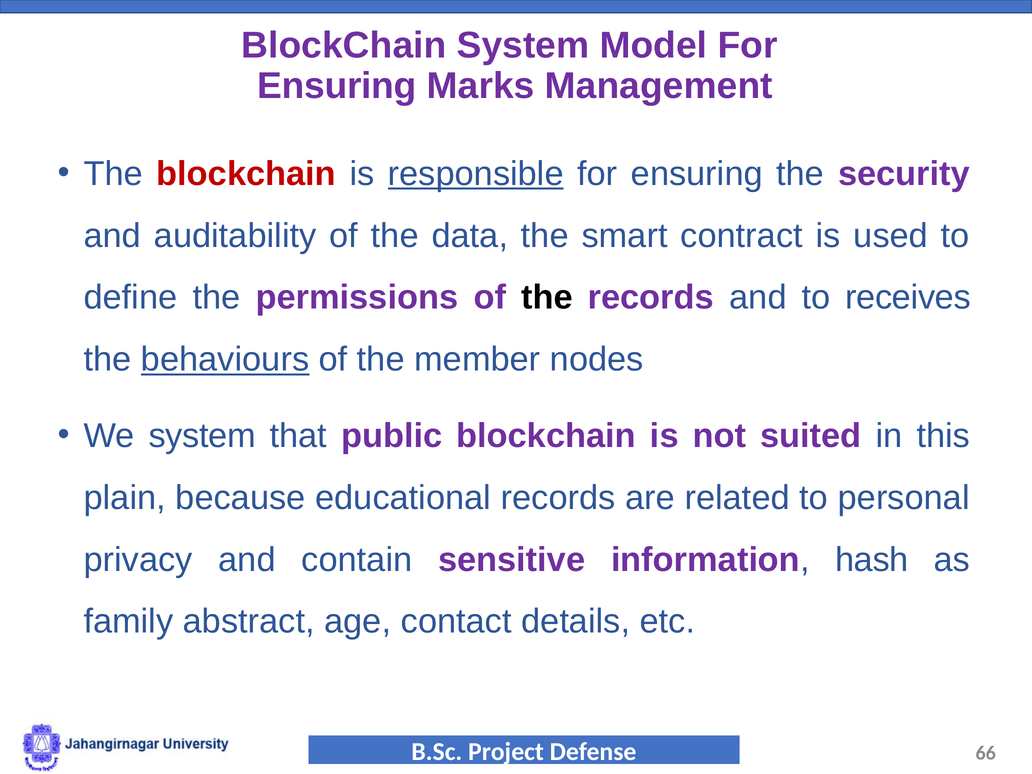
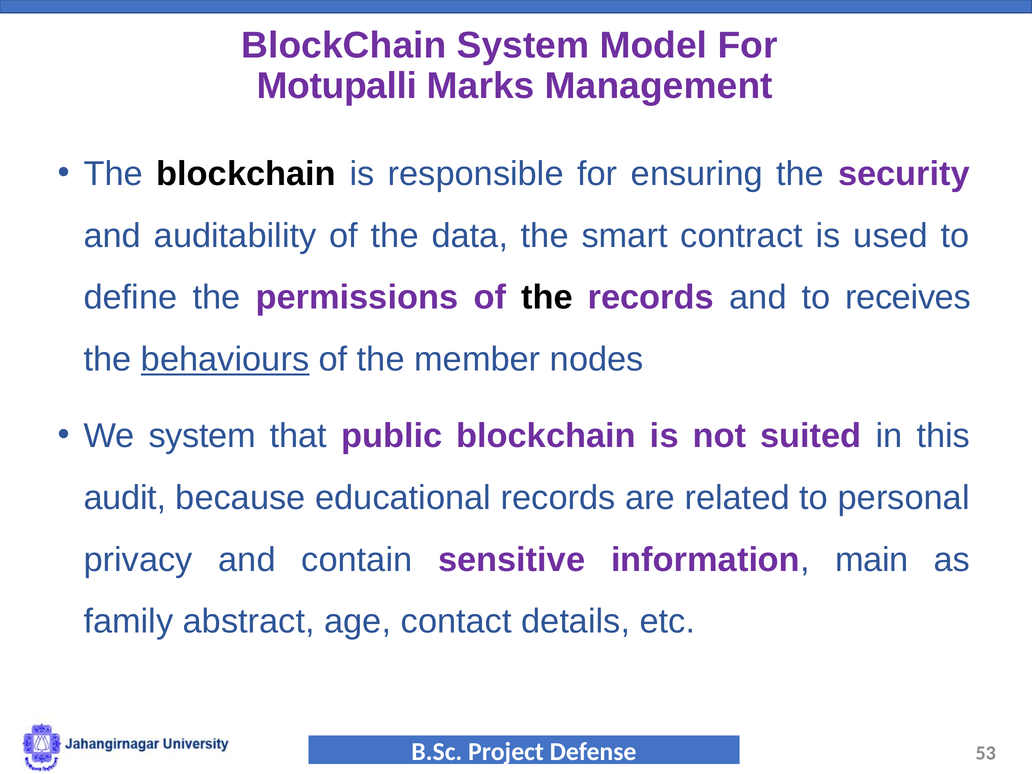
Ensuring: Ensuring -> Motupalli (337, 86)
blockchain colour: red -> black (246, 174)
responsible underline: present -> none (476, 174)
plain: plain -> audit (125, 498)
hash: hash -> main (872, 560)
66: 66 -> 53 (986, 753)
